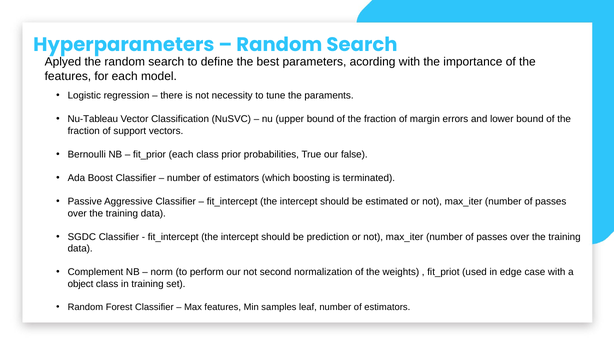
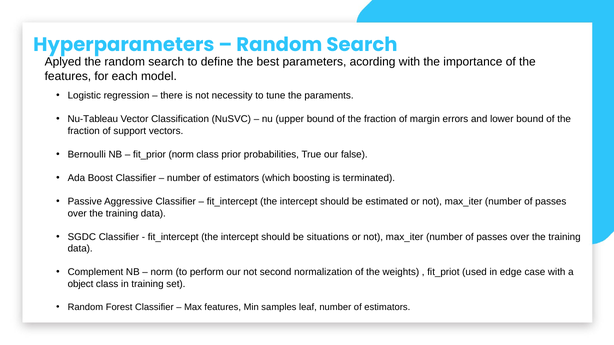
fit_prior each: each -> norm (181, 155)
prediction: prediction -> situations (328, 237)
